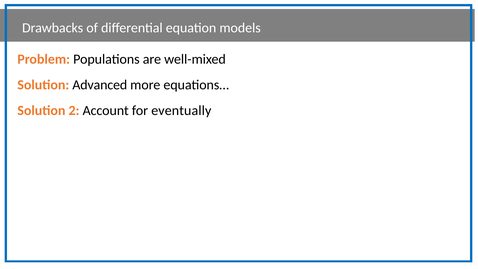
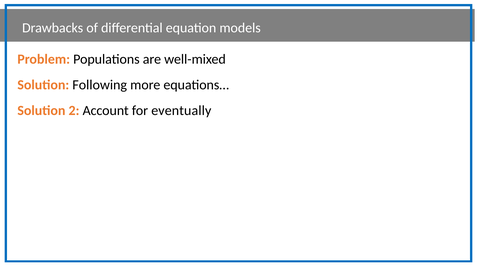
Advanced: Advanced -> Following (100, 85)
